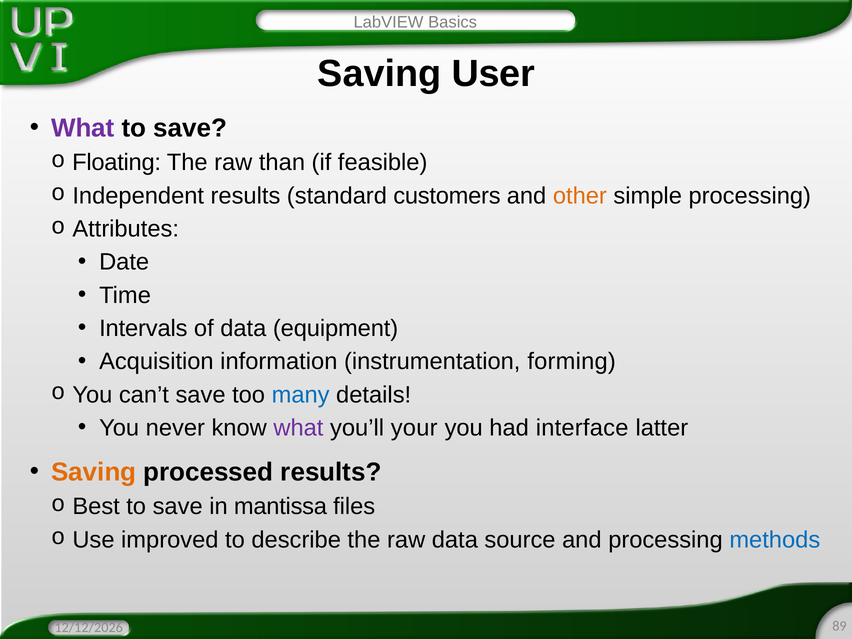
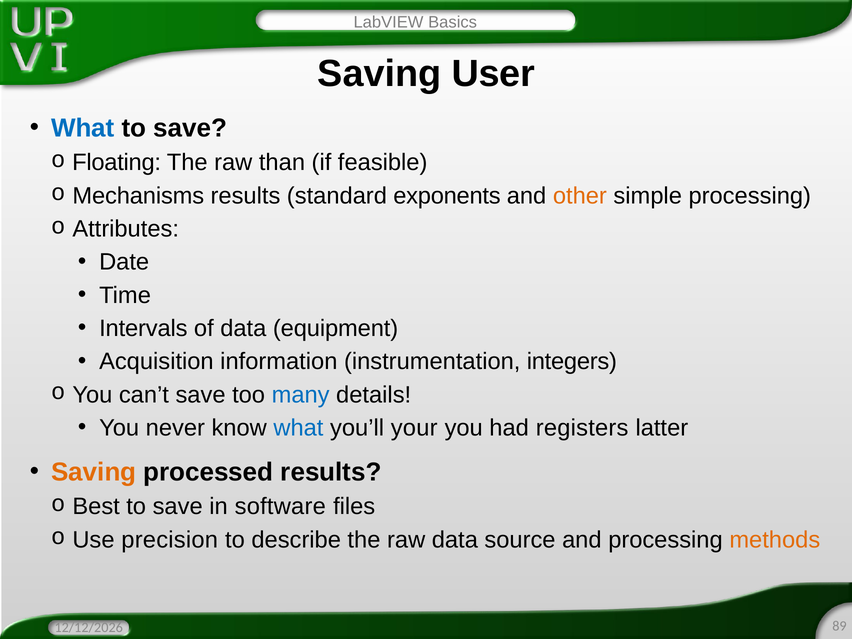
What colour: purple -> blue (83, 128)
Independent: Independent -> Mechanisms (138, 196)
customers: customers -> exponents (447, 196)
forming: forming -> integers (572, 362)
what colour: purple -> blue (298, 428)
interface: interface -> registers (582, 428)
mantissa: mantissa -> software (280, 507)
improved: improved -> precision (170, 540)
methods colour: blue -> orange (775, 540)
